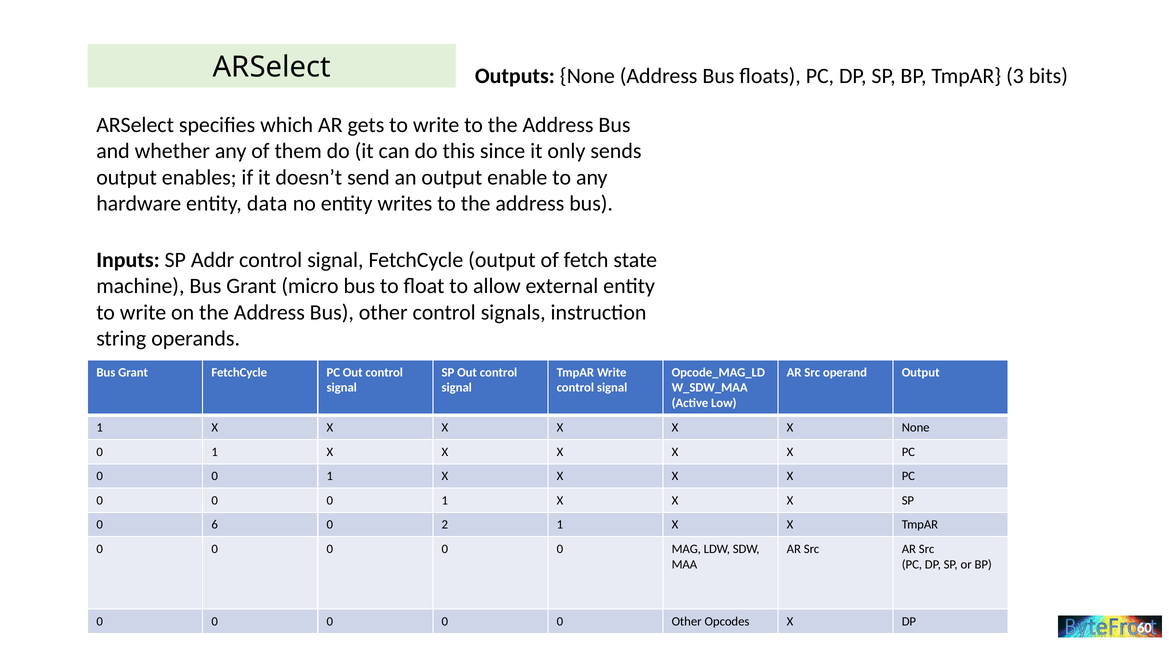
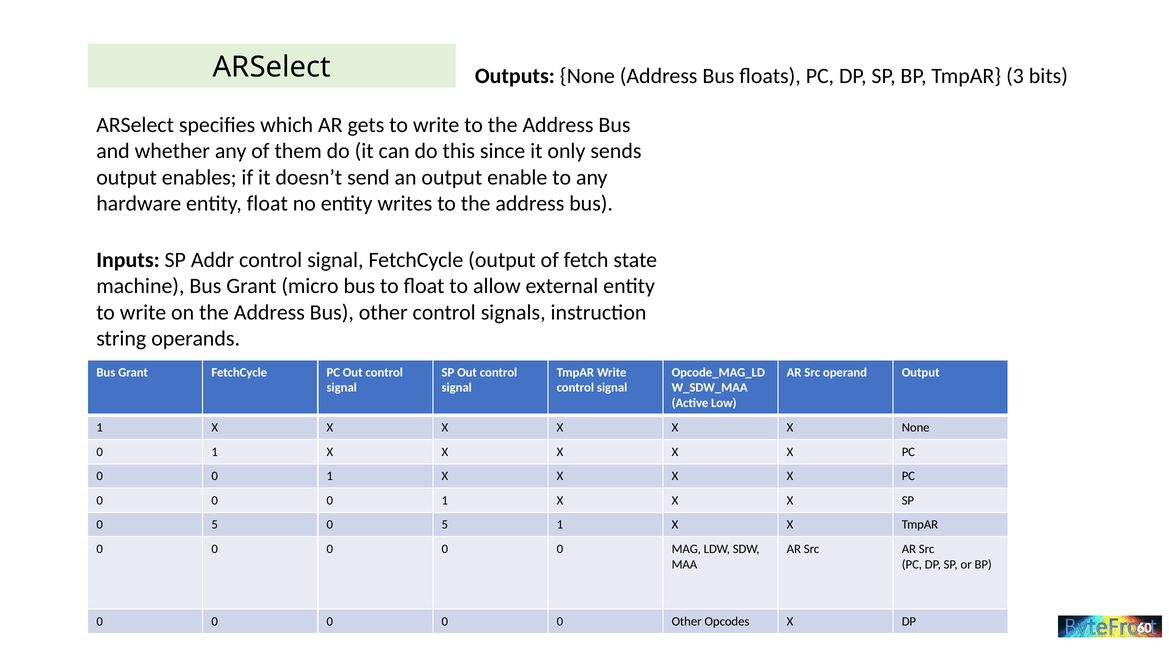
entity data: data -> float (267, 204)
6: 6 -> 5 (215, 525)
2: 2 -> 5 (445, 525)
